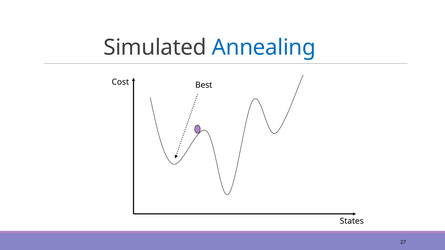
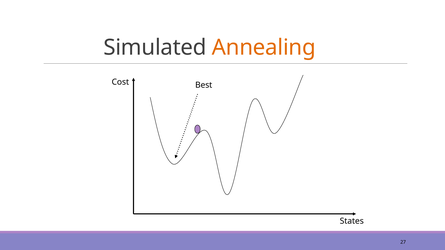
Annealing colour: blue -> orange (264, 48)
